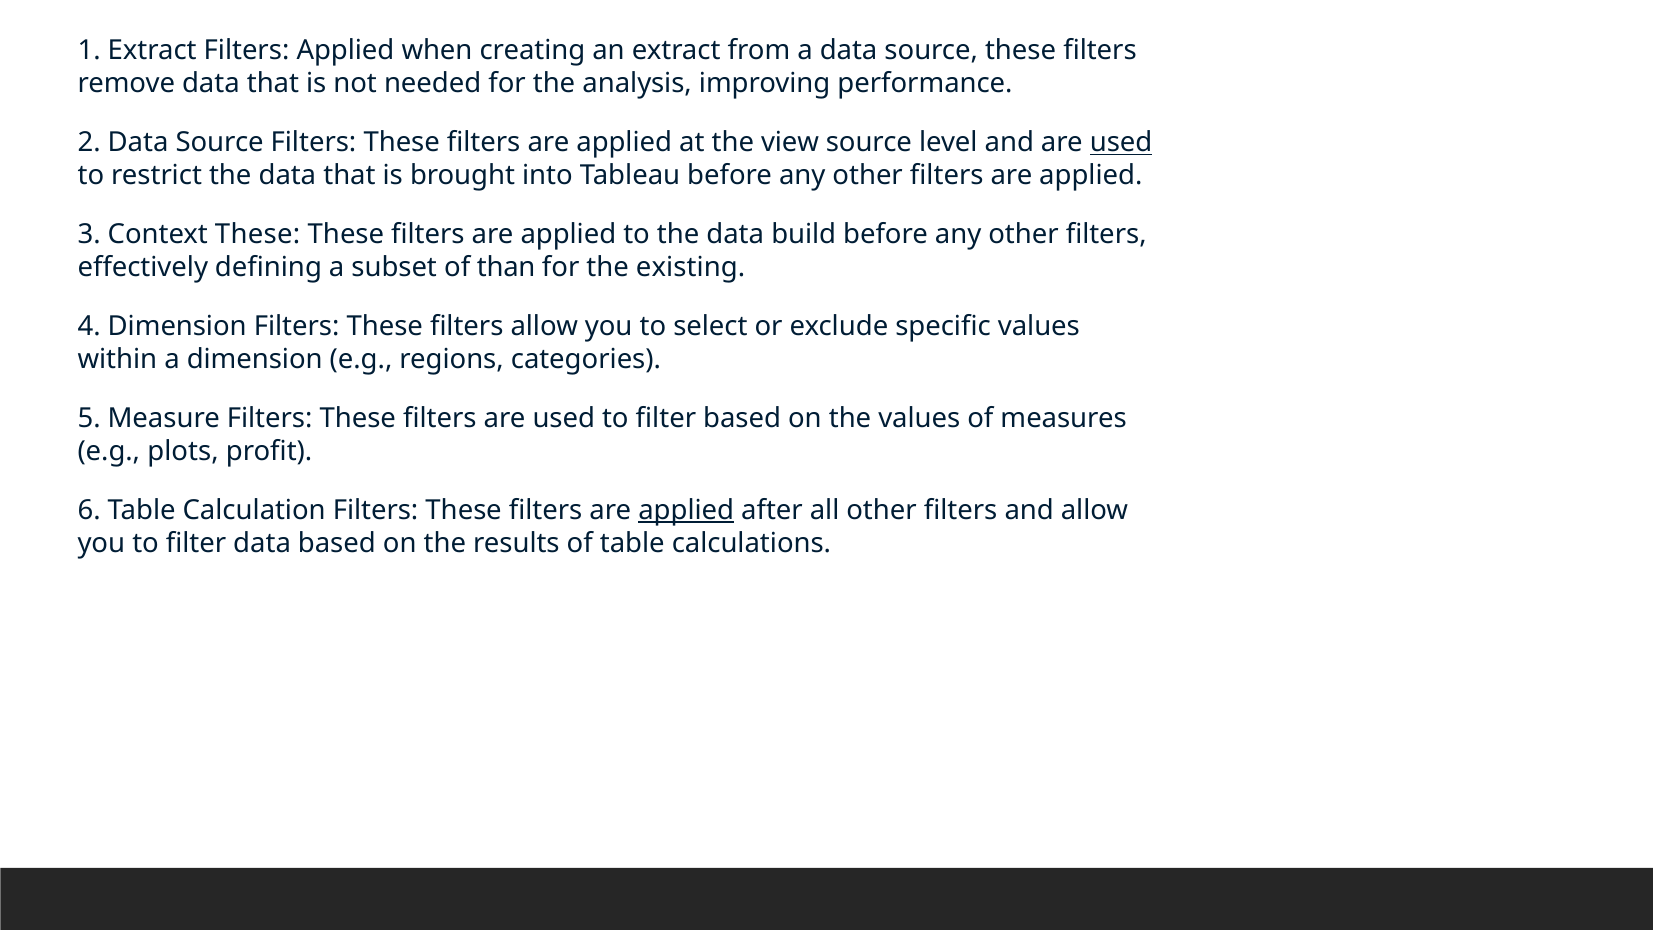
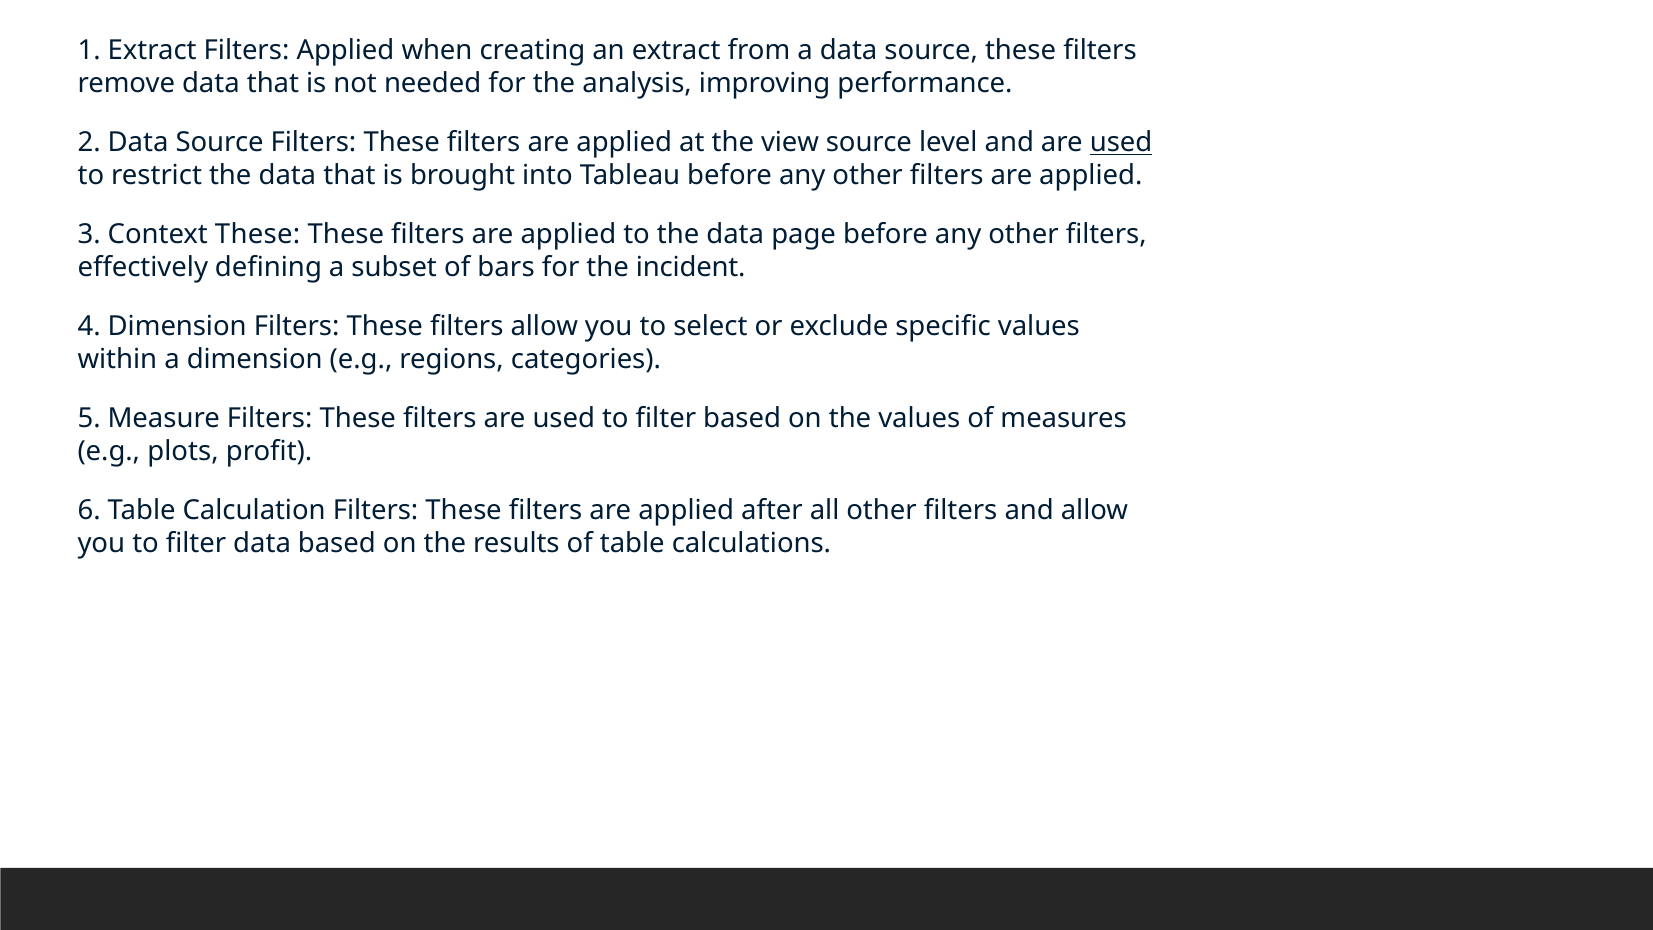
build: build -> page (804, 235)
than: than -> bars (506, 268)
existing: existing -> incident (691, 268)
applied underline: present -> none (686, 510)
